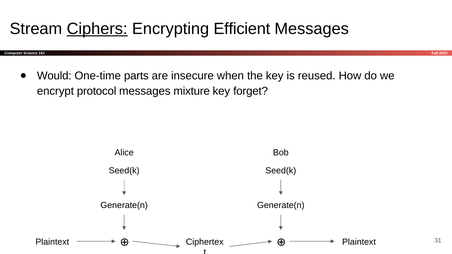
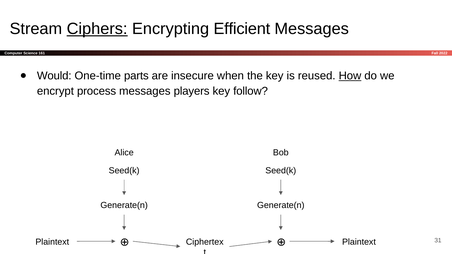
How underline: none -> present (350, 76)
protocol: protocol -> process (97, 91)
mixture: mixture -> players (192, 91)
forget: forget -> follow (251, 91)
